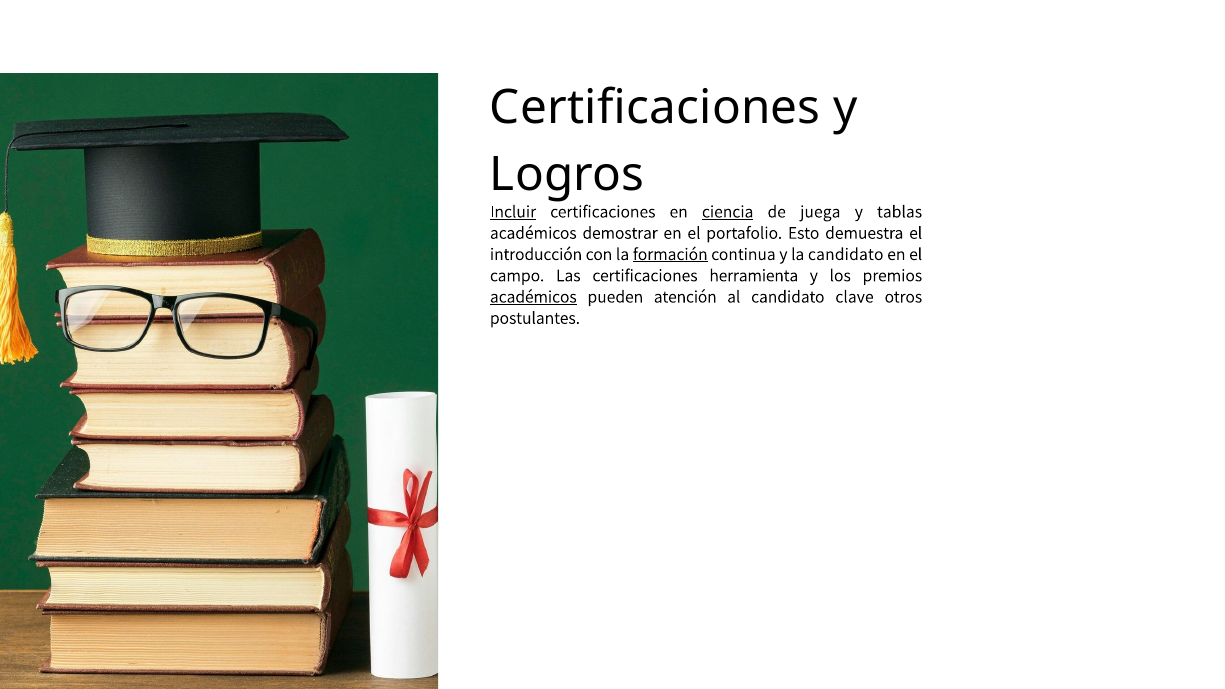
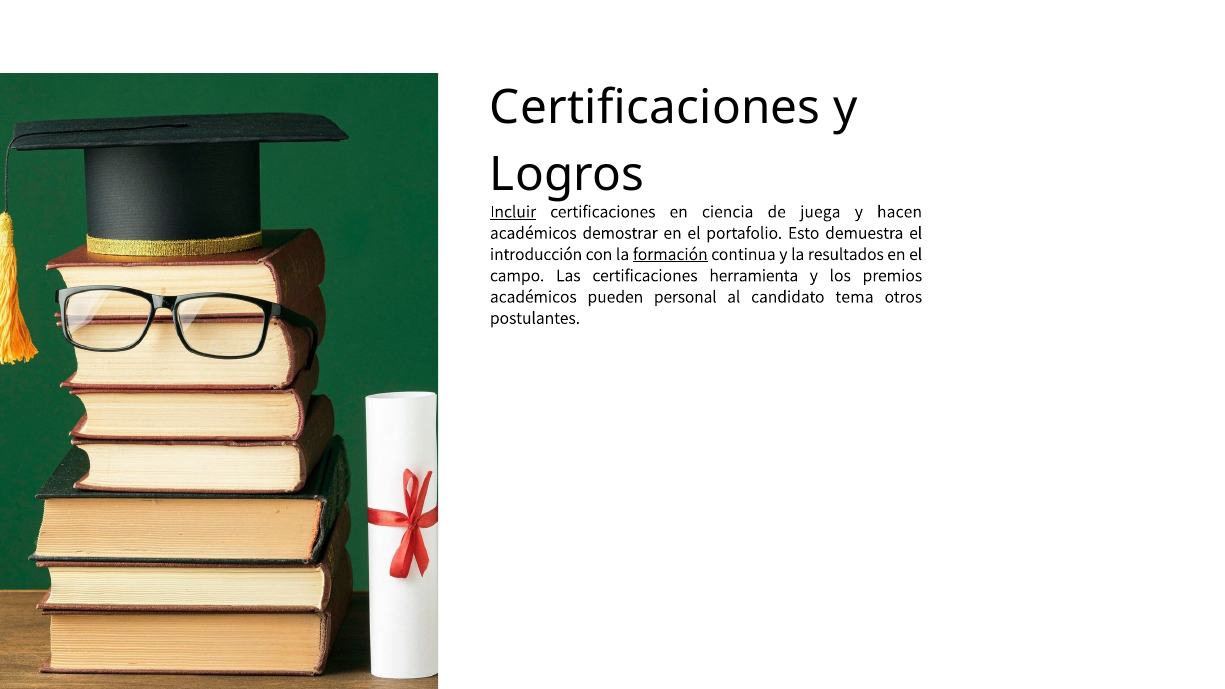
ciencia underline: present -> none (728, 212)
tablas: tablas -> hacen (900, 212)
la candidato: candidato -> resultados (846, 254)
académicos underline: present -> none (533, 297)
atención: atención -> personal (685, 297)
clave: clave -> tema (854, 297)
